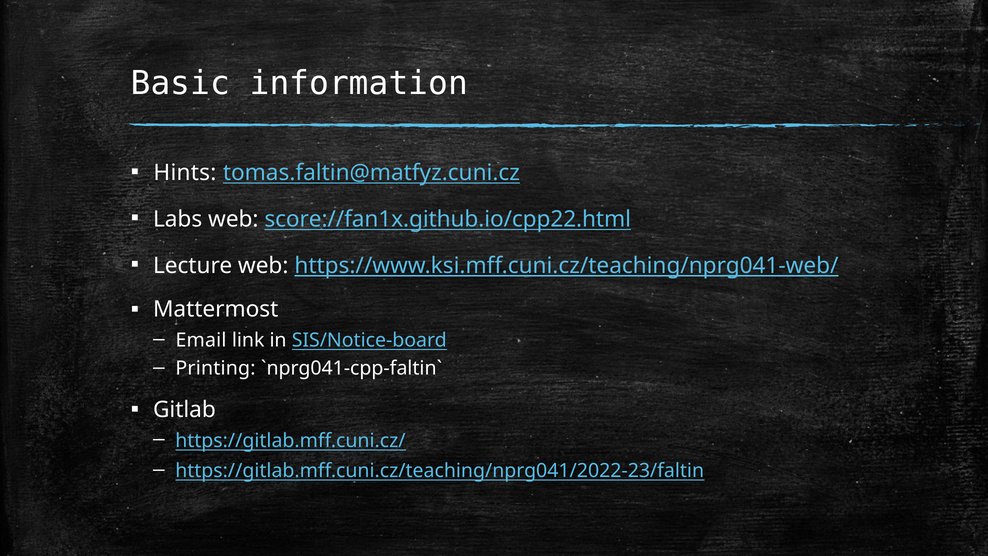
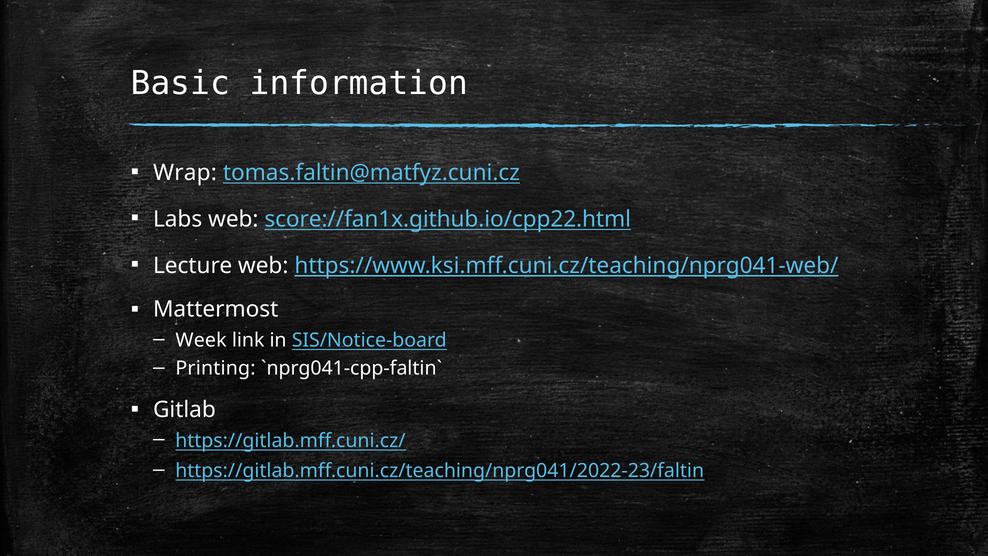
Hints: Hints -> Wrap (185, 173)
Email: Email -> Week (201, 340)
